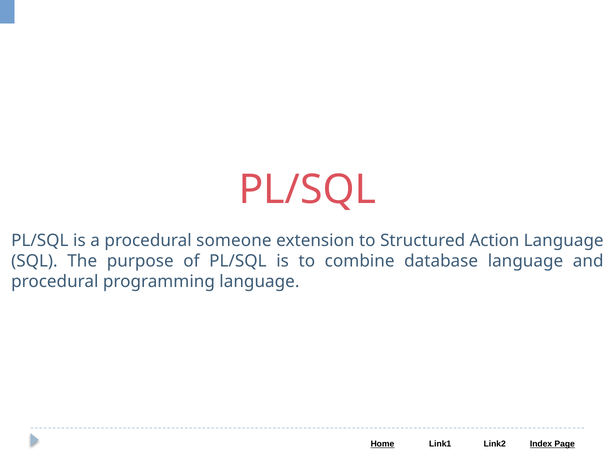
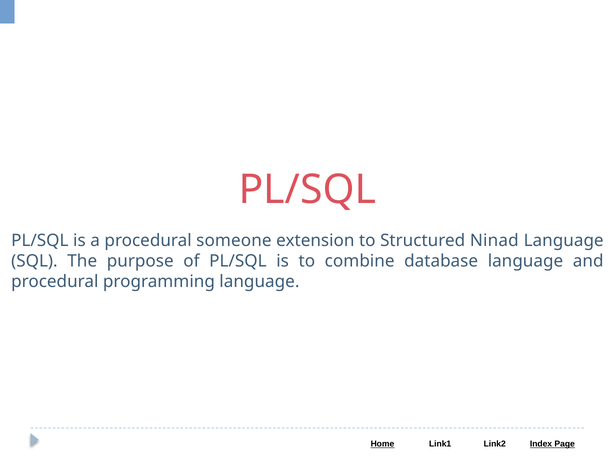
Action: Action -> Ninad (494, 240)
